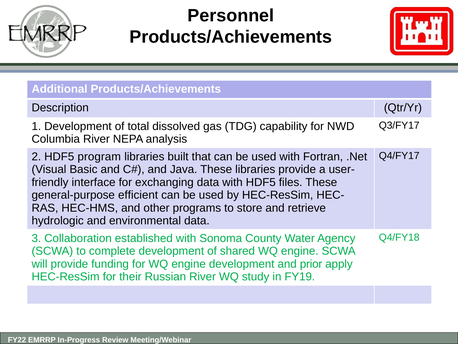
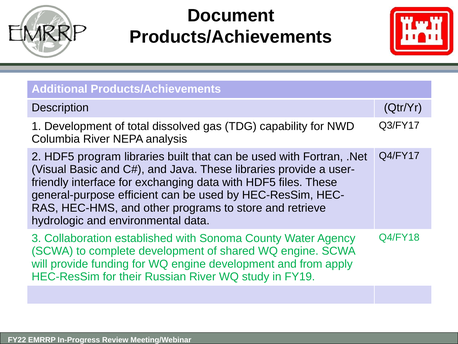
Personnel: Personnel -> Document (231, 16)
prior: prior -> from (311, 264)
